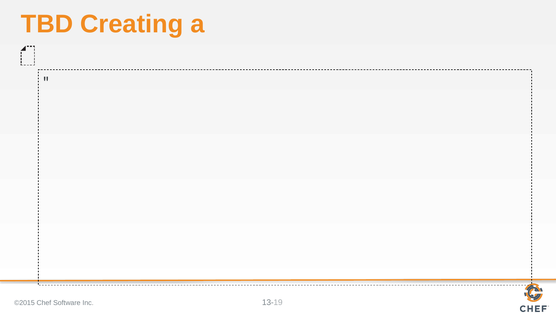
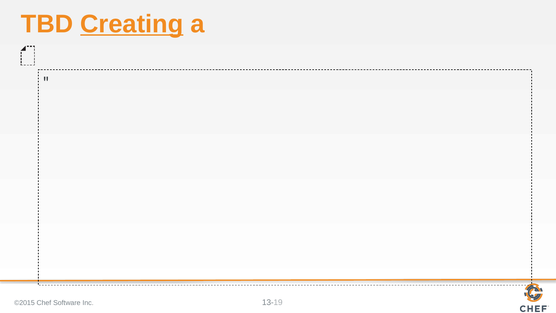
Creating underline: none -> present (132, 24)
